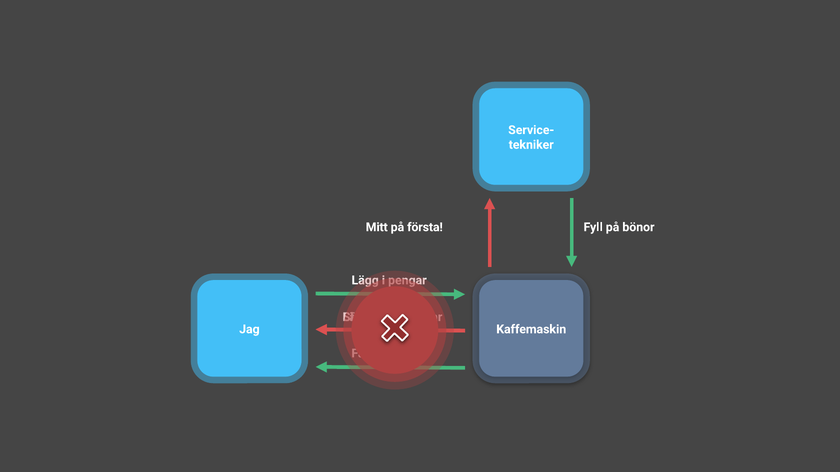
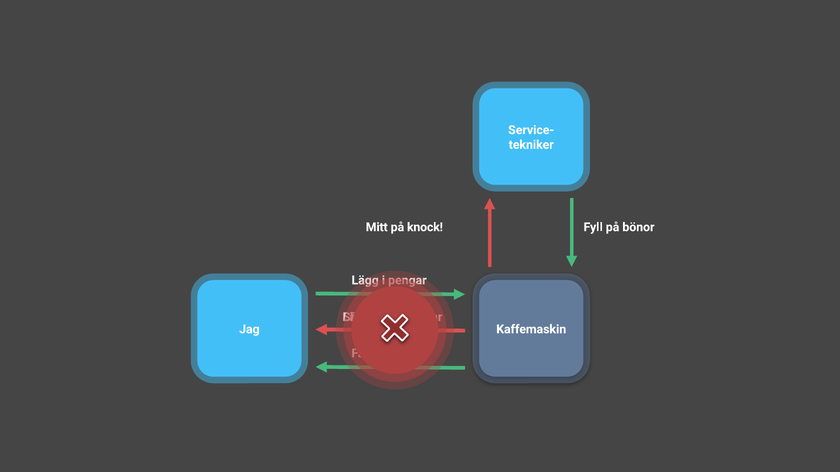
första: första -> knock (425, 227)
